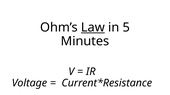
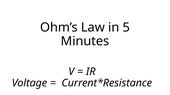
Law underline: present -> none (93, 28)
